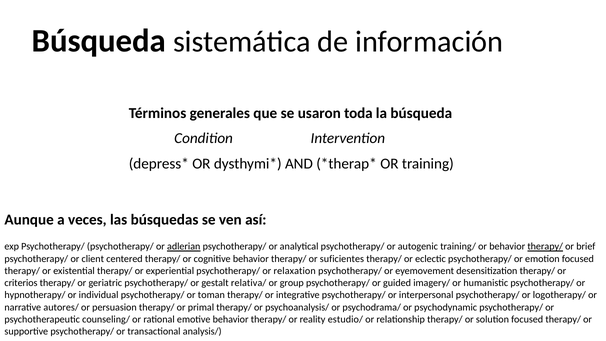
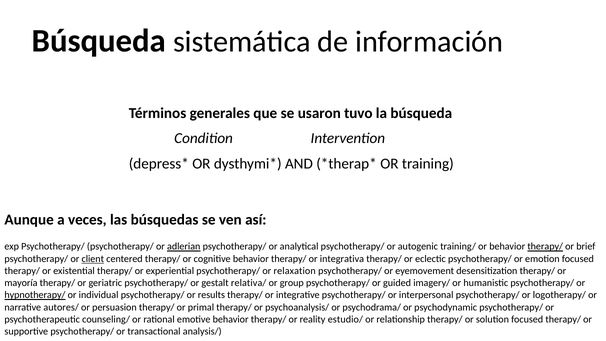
toda: toda -> tuvo (358, 113)
client underline: none -> present (93, 259)
suficientes: suficientes -> integrativa (342, 259)
criterios: criterios -> mayoría (21, 283)
hypnotherapy/ underline: none -> present (35, 295)
toman: toman -> results (211, 295)
